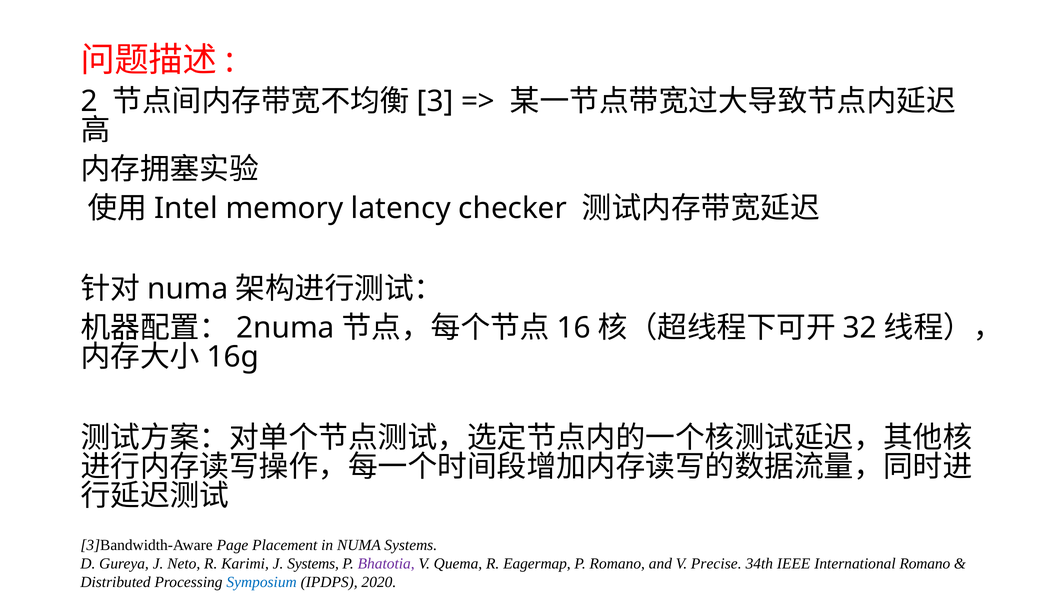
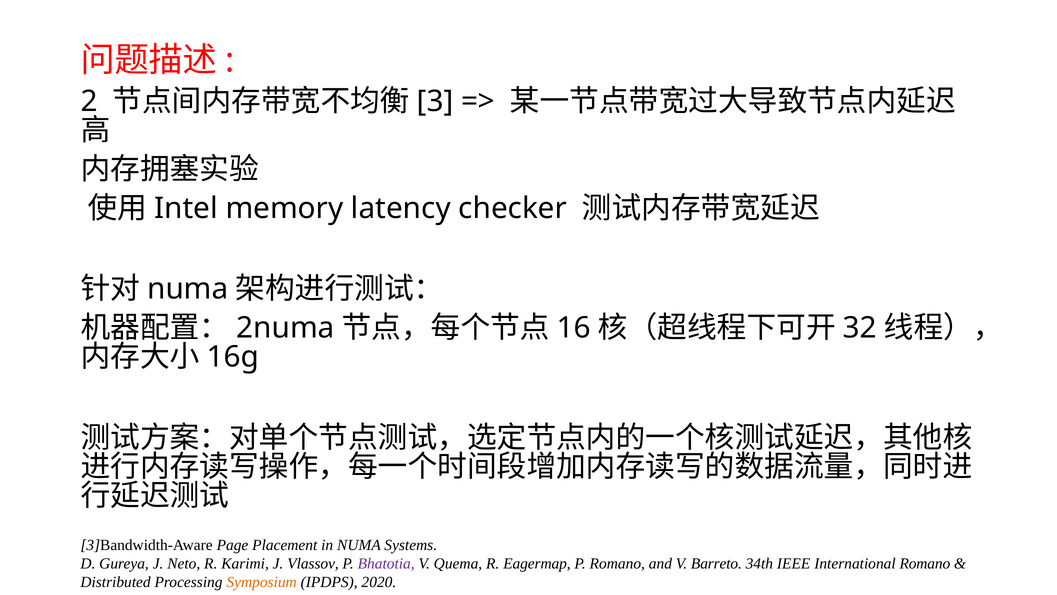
J Systems: Systems -> Vlassov (313, 563)
Precise: Precise -> Barreto (716, 563)
Symposium colour: blue -> orange (262, 582)
